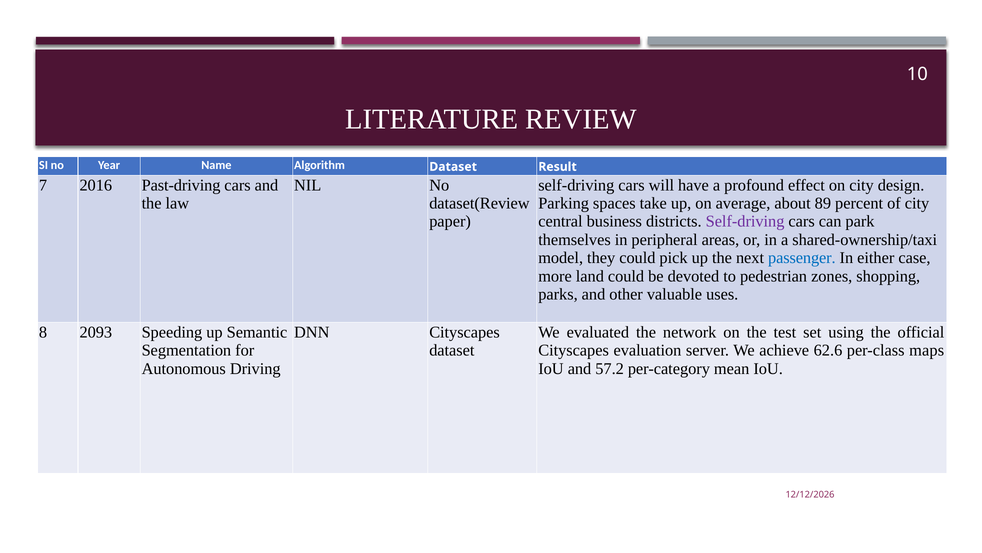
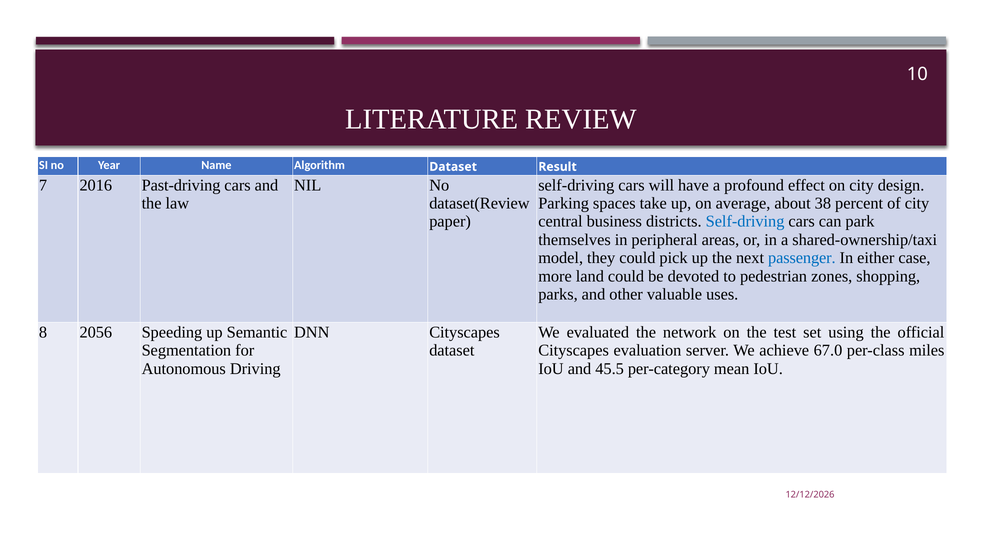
89: 89 -> 38 (823, 203)
Self-driving colour: purple -> blue (745, 221)
2093: 2093 -> 2056 (96, 332)
62.6: 62.6 -> 67.0 (828, 350)
maps: maps -> miles (927, 350)
57.2: 57.2 -> 45.5 (610, 368)
